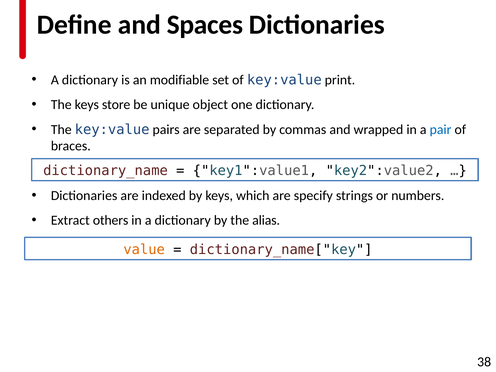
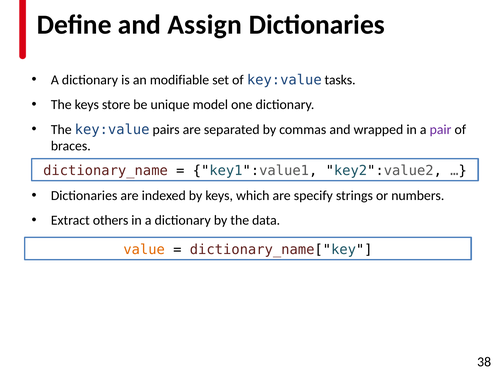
Spaces: Spaces -> Assign (205, 25)
print: print -> tasks (340, 80)
object: object -> model (210, 105)
pair colour: blue -> purple (441, 129)
alias: alias -> data (266, 220)
